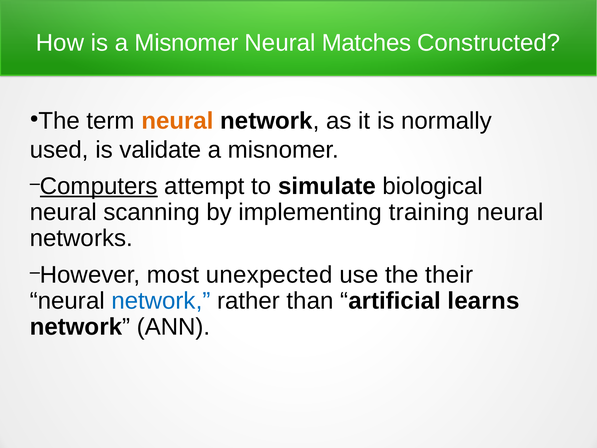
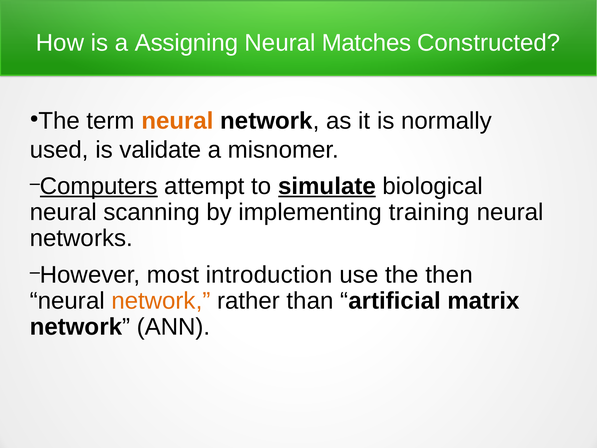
is a Misnomer: Misnomer -> Assigning (186, 43)
simulate underline: none -> present (327, 186)
unexpected: unexpected -> introduction (269, 275)
their: their -> then (449, 275)
network colour: blue -> orange (161, 301)
learns: learns -> matrix (484, 301)
